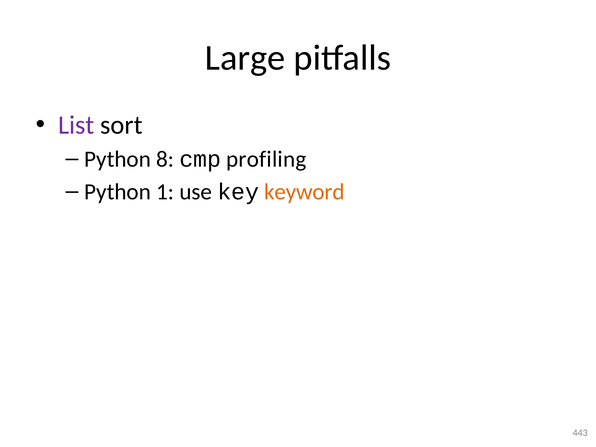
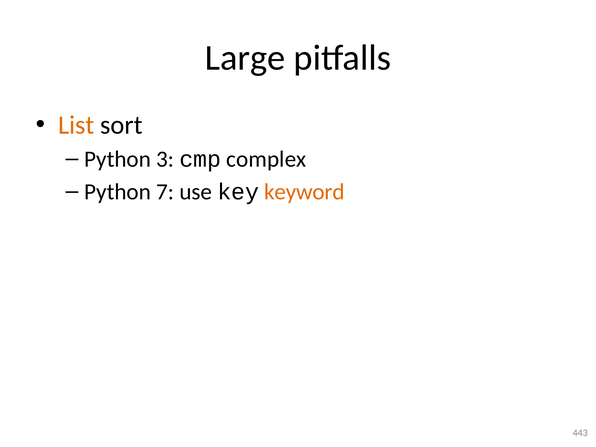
List colour: purple -> orange (76, 125)
8: 8 -> 3 (165, 159)
profiling: profiling -> complex (266, 159)
1: 1 -> 7 (165, 192)
